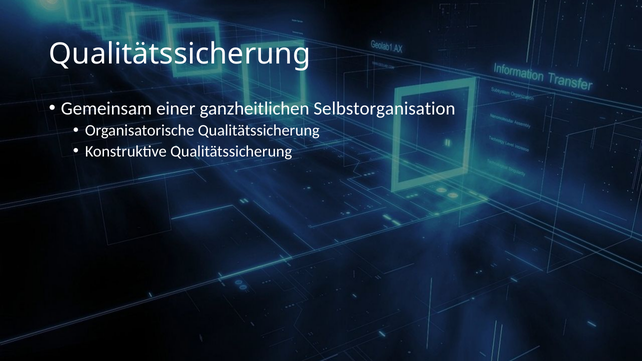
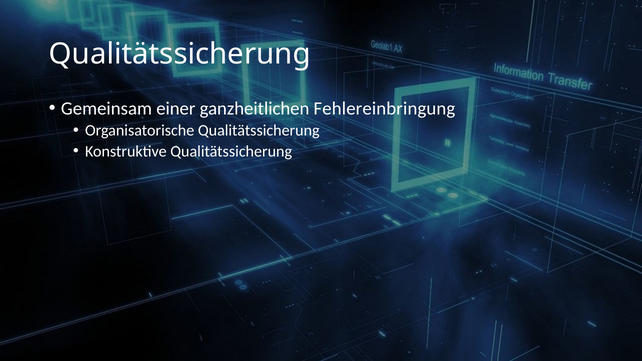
Selbstorganisation: Selbstorganisation -> Fehlereinbringung (384, 109)
